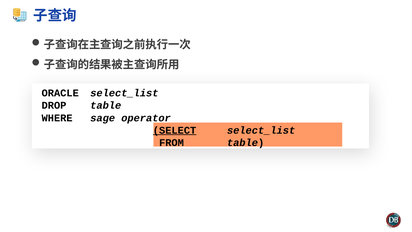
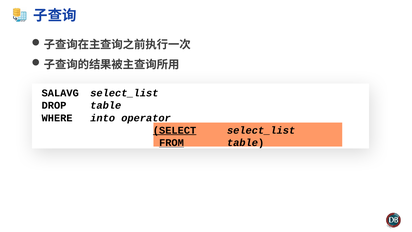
ORACLE: ORACLE -> SALAVG (60, 93)
sage: sage -> into (103, 118)
FROM underline: none -> present (171, 143)
